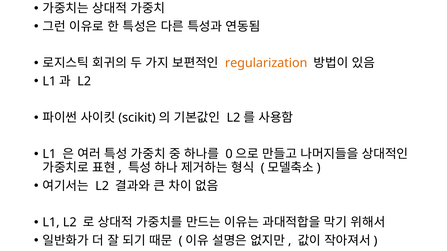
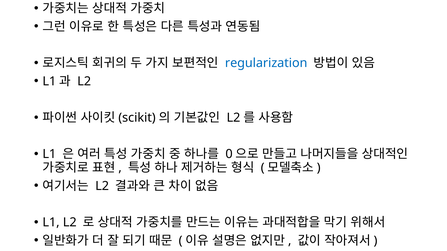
regularization colour: orange -> blue (266, 63)
